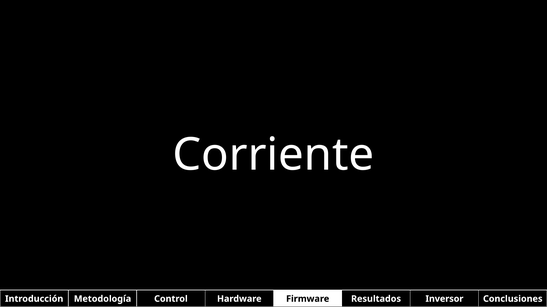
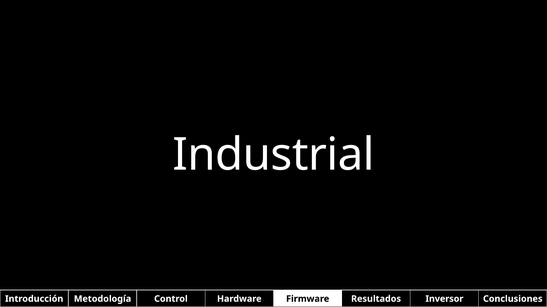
Corriente: Corriente -> Industrial (274, 155)
